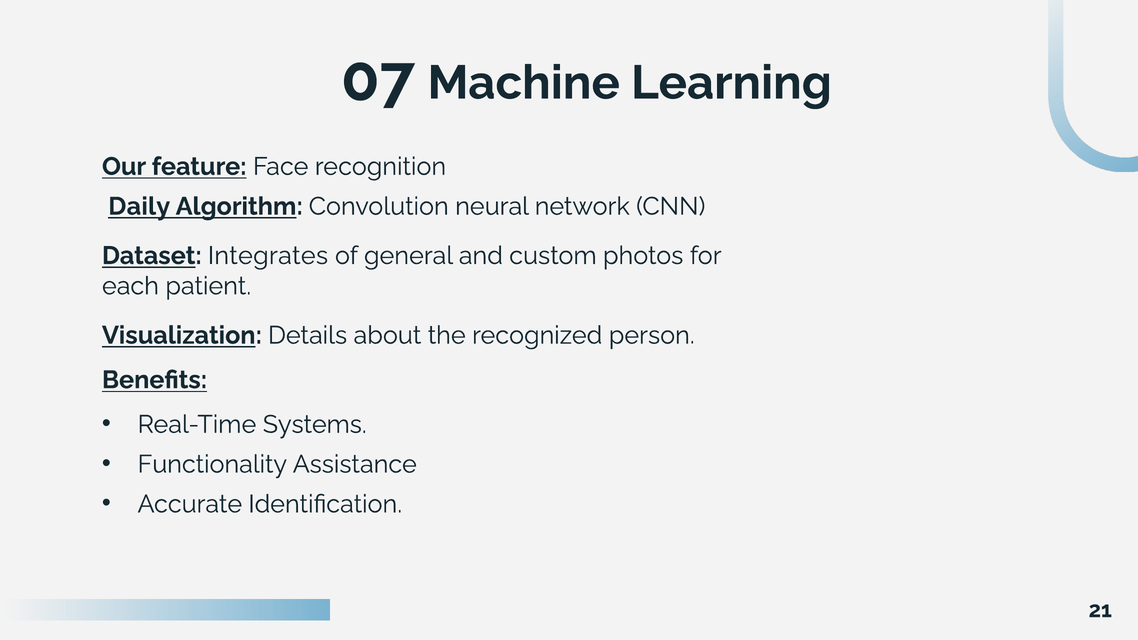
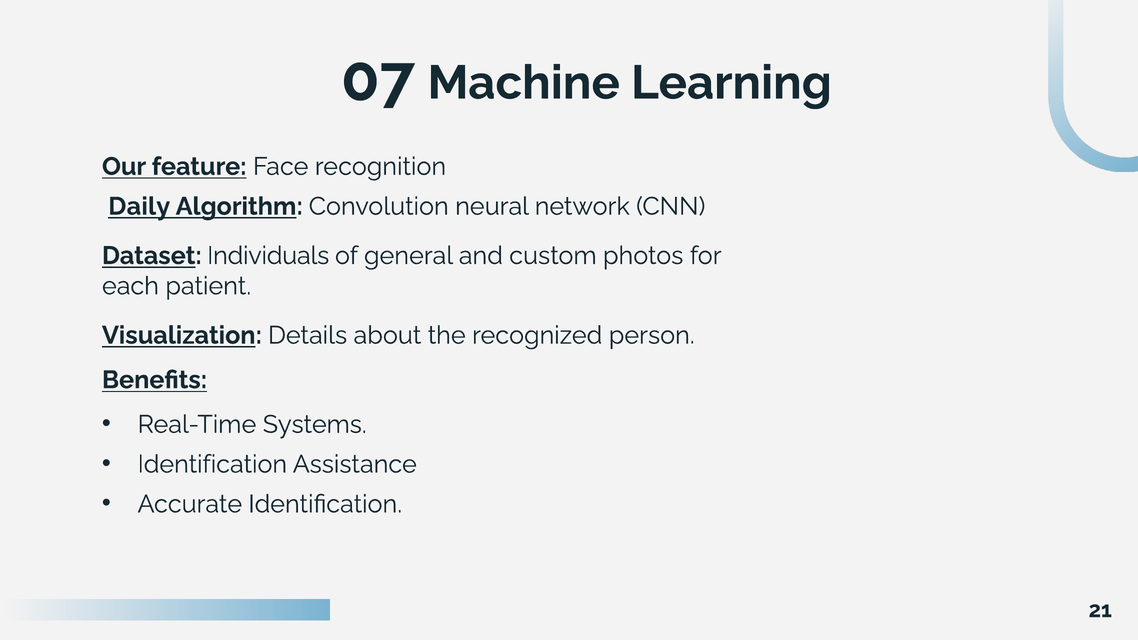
Integrates: Integrates -> Individuals (268, 256)
Functionality: Functionality -> Identification (212, 464)
